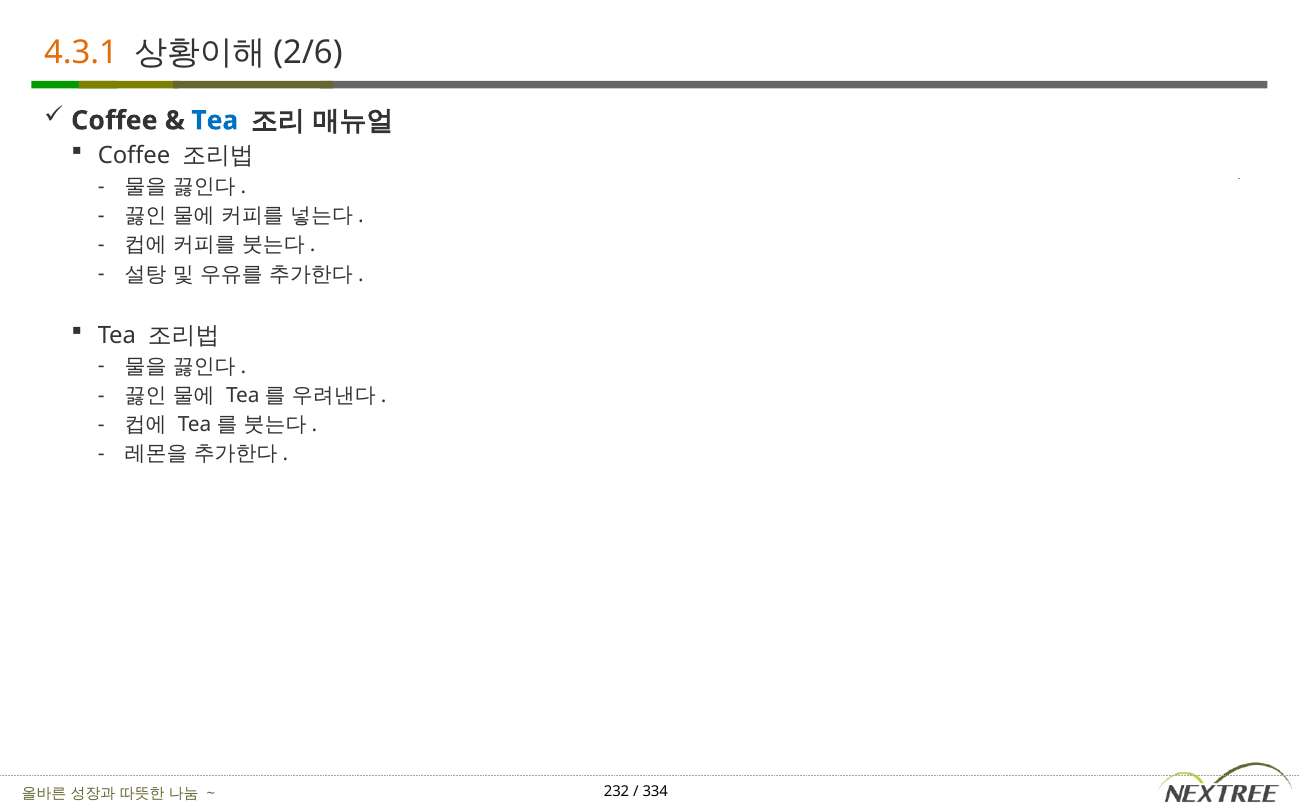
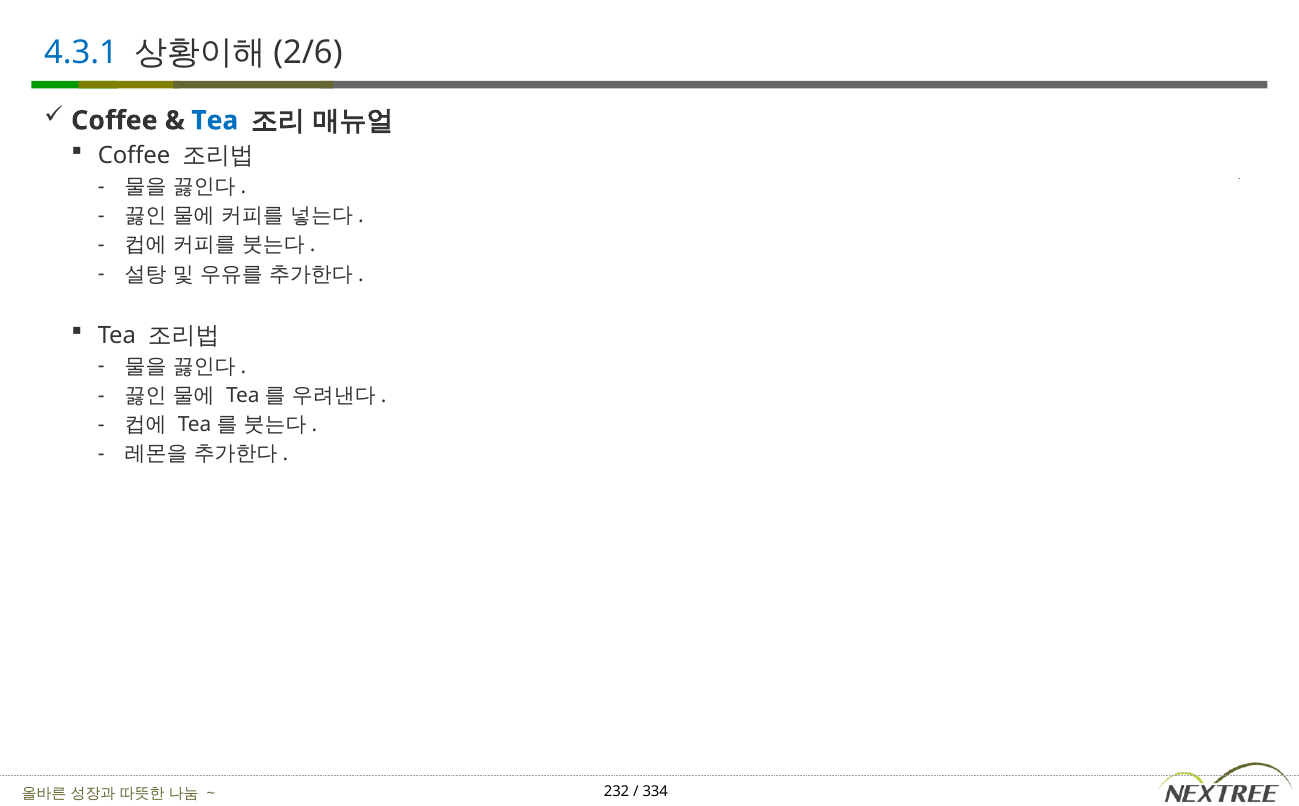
4.3.1 colour: orange -> blue (81, 52)
